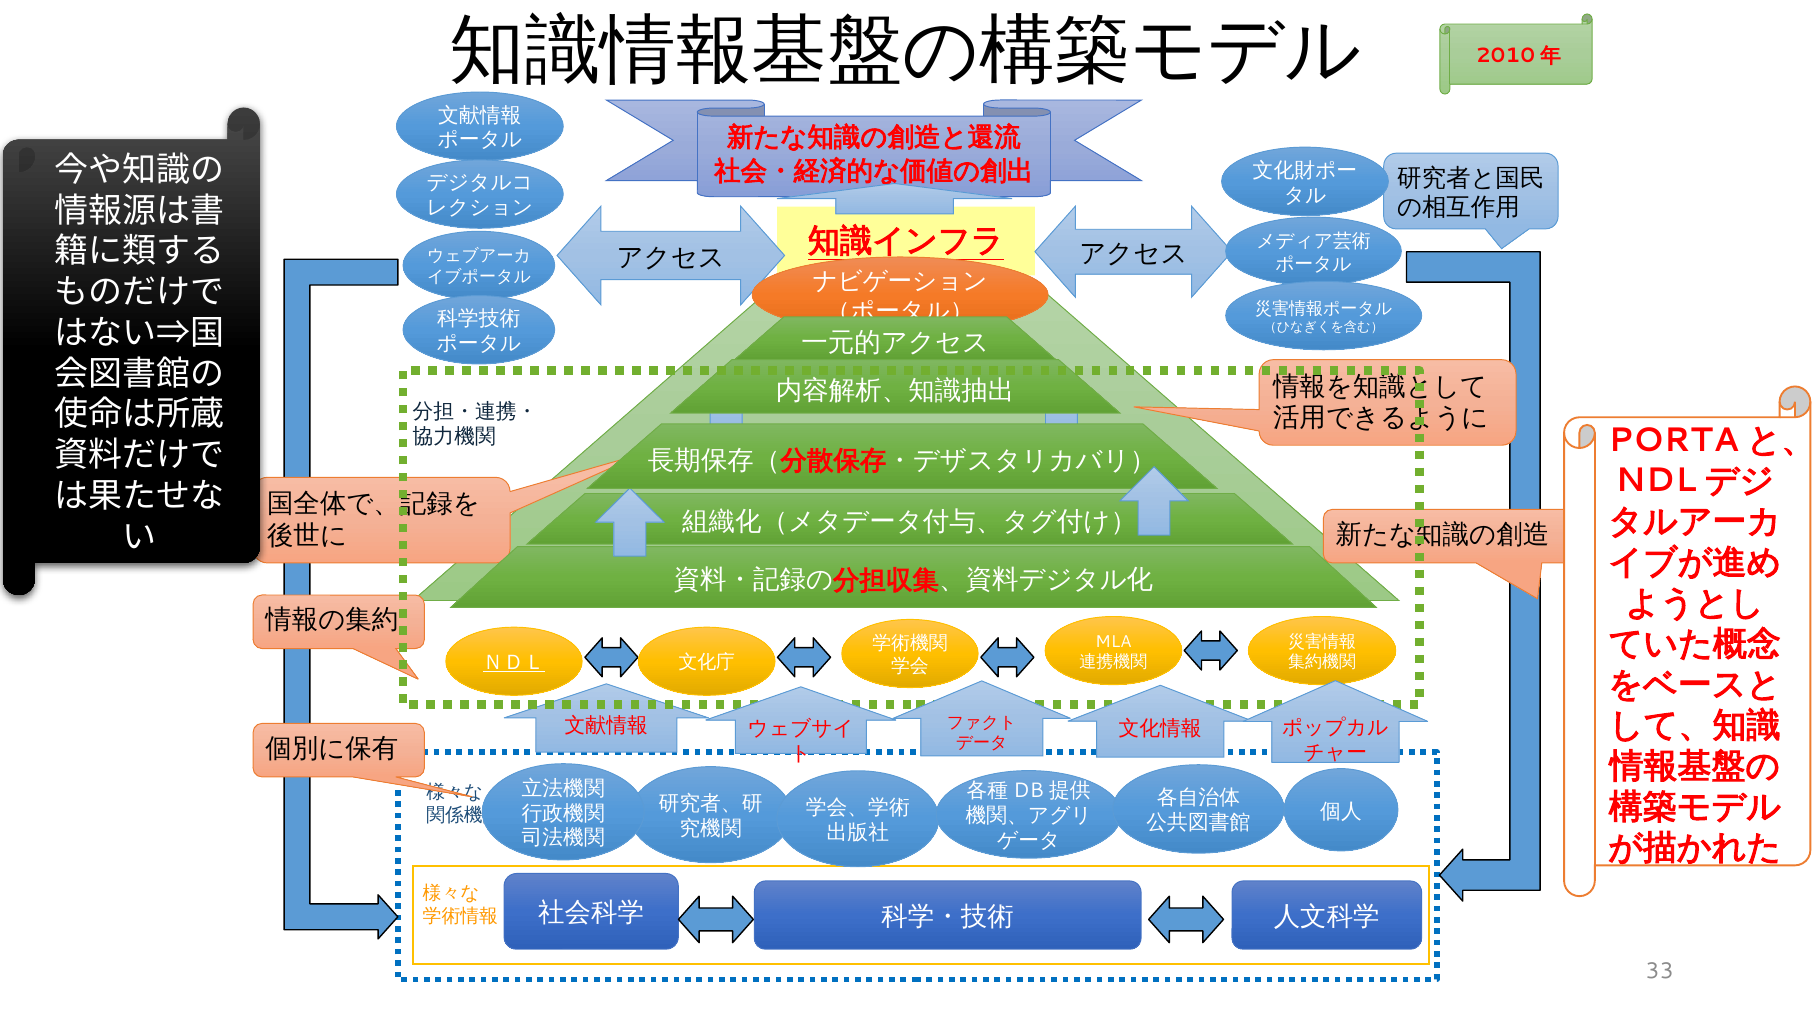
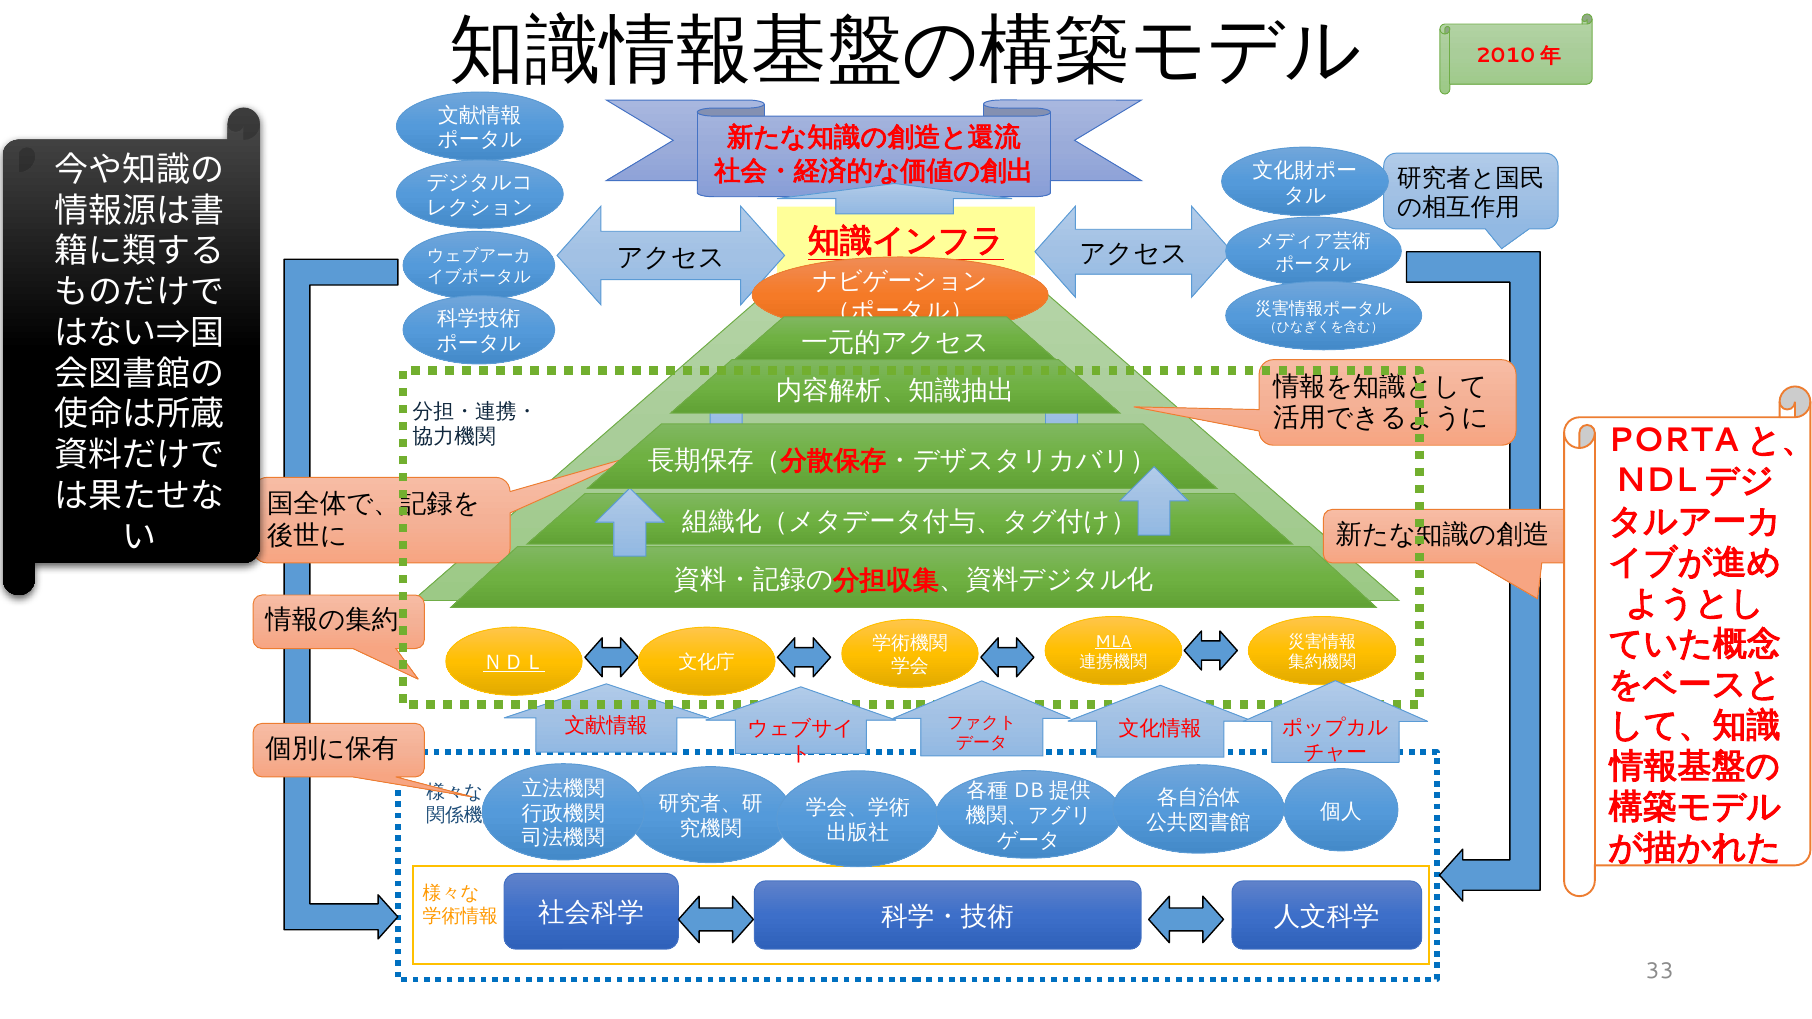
MLA underline: none -> present (1113, 642)
